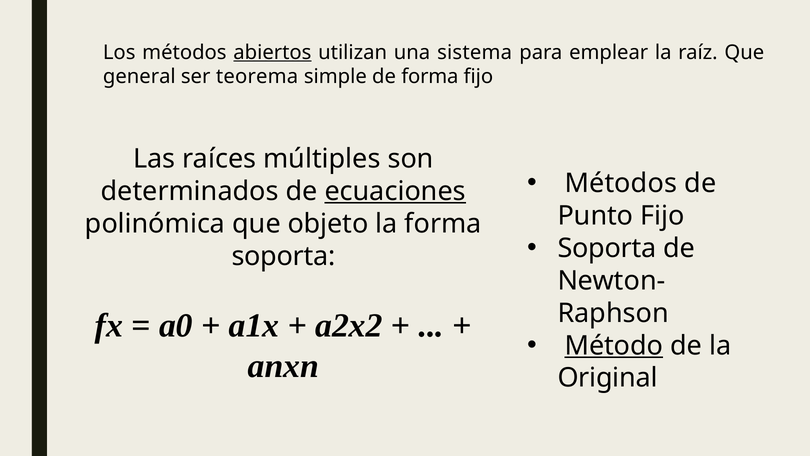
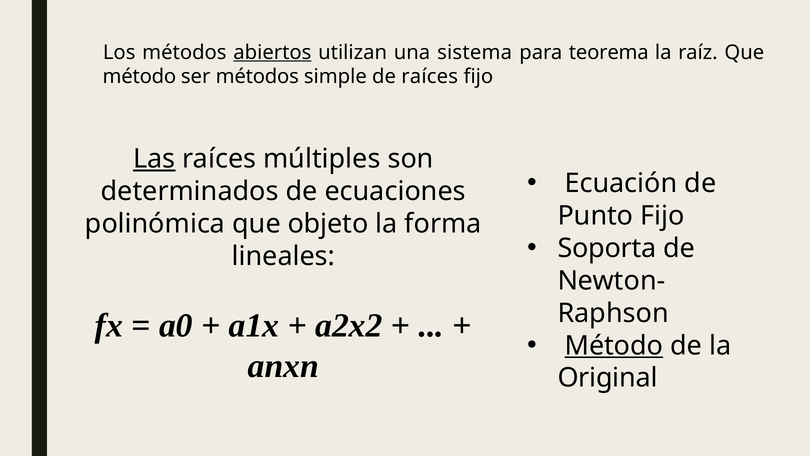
emplear: emplear -> teorema (609, 52)
general: general -> método (139, 77)
ser teorema: teorema -> métodos (257, 77)
de forma: forma -> raíces (430, 77)
Las underline: none -> present (154, 159)
Métodos: Métodos -> Ecuación (621, 183)
ecuaciones underline: present -> none (395, 191)
soporta: soporta -> lineales (283, 256)
